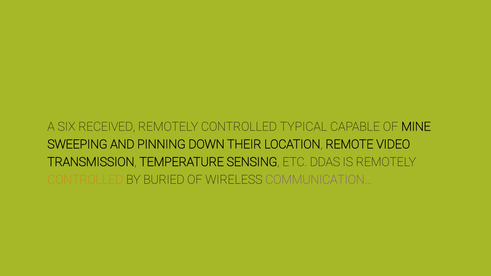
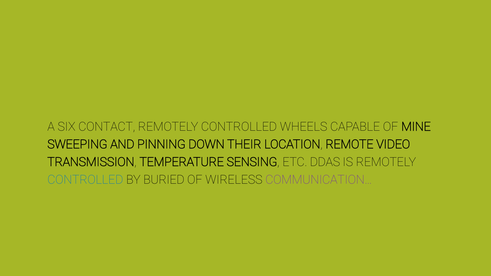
RECEIVED: RECEIVED -> CONTACT (107, 127)
TYPICAL: TYPICAL -> WHEELS (304, 127)
CONTROLLED colour: orange -> blue (85, 180)
